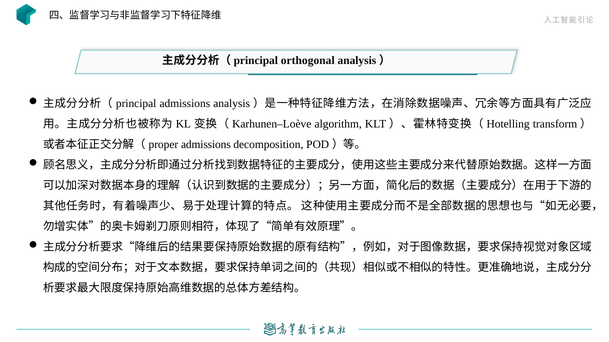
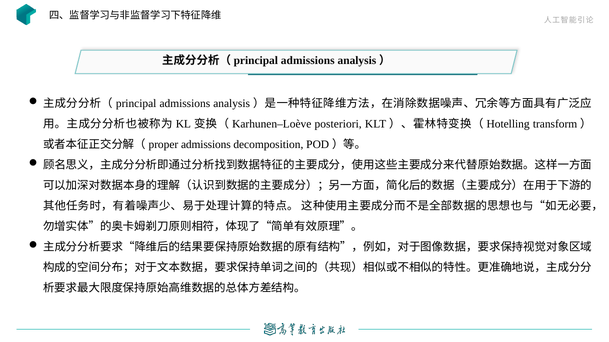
orthogonal: orthogonal -> admissions (308, 61)
algorithm: algorithm -> posteriori (338, 124)
